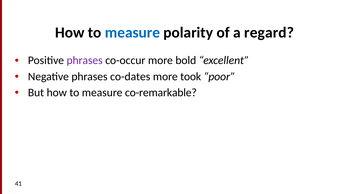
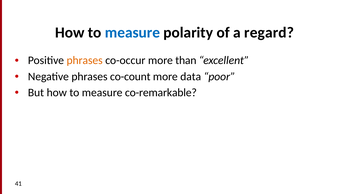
phrases colour: purple -> orange (85, 60)
bold: bold -> than (186, 60)
co-dates: co-dates -> co-count (130, 77)
took: took -> data (191, 77)
